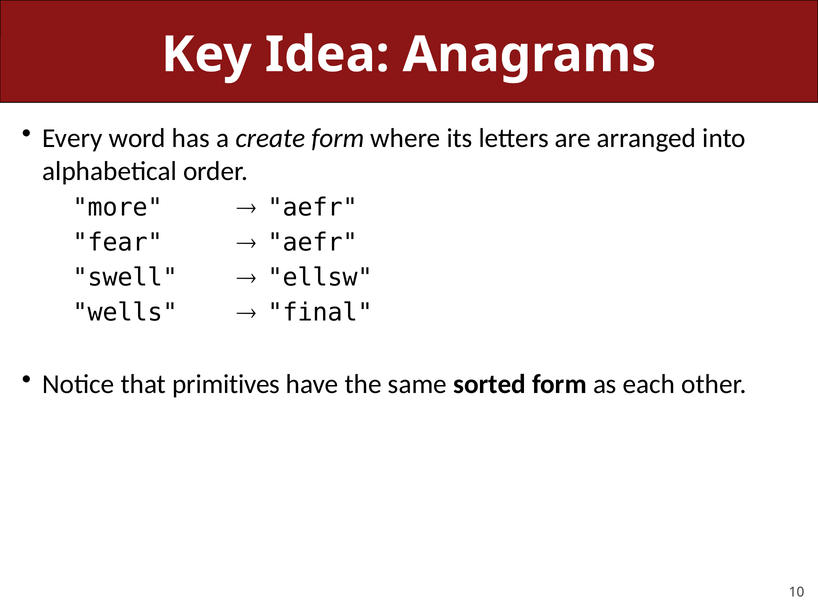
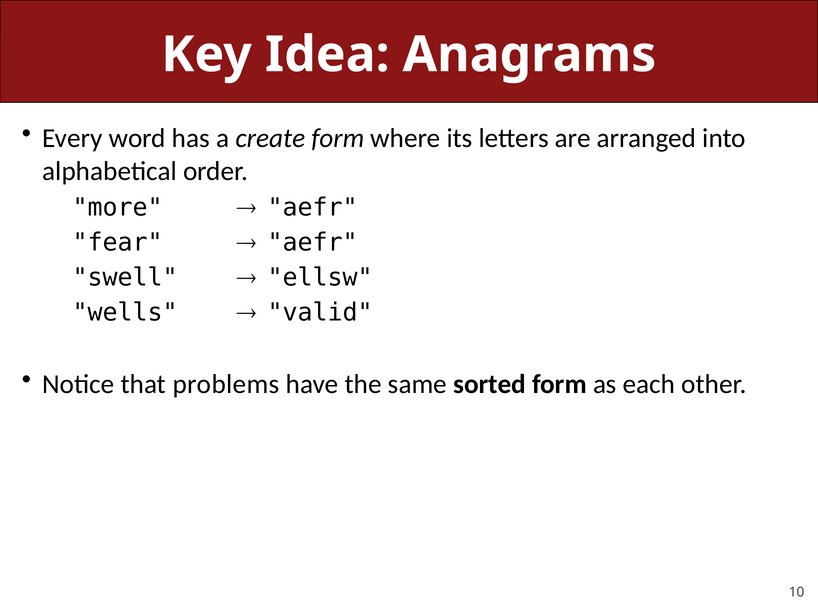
final: final -> valid (320, 312)
primitives: primitives -> problems (226, 384)
